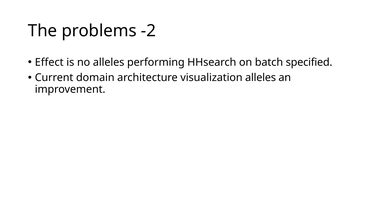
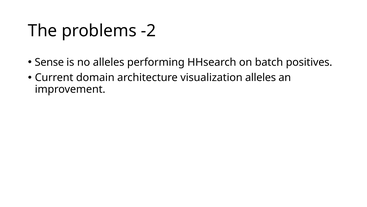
Effect: Effect -> Sense (49, 62)
specified: specified -> positives (309, 62)
